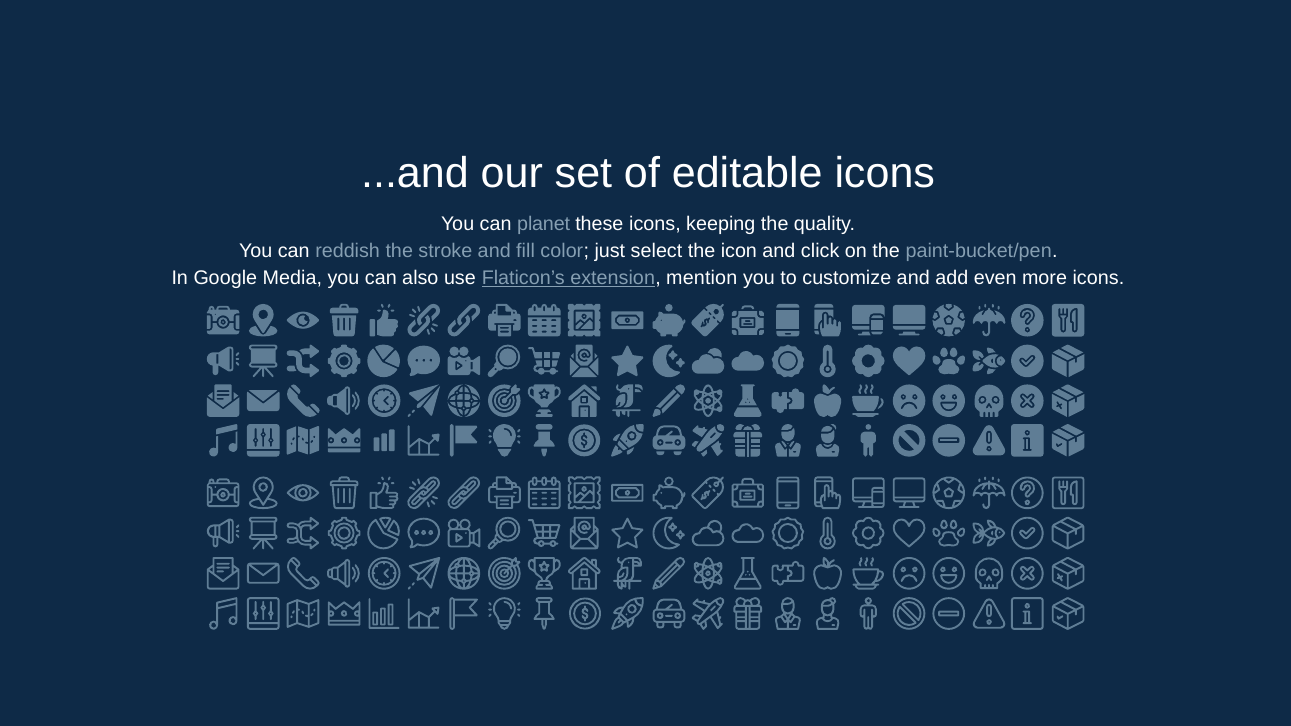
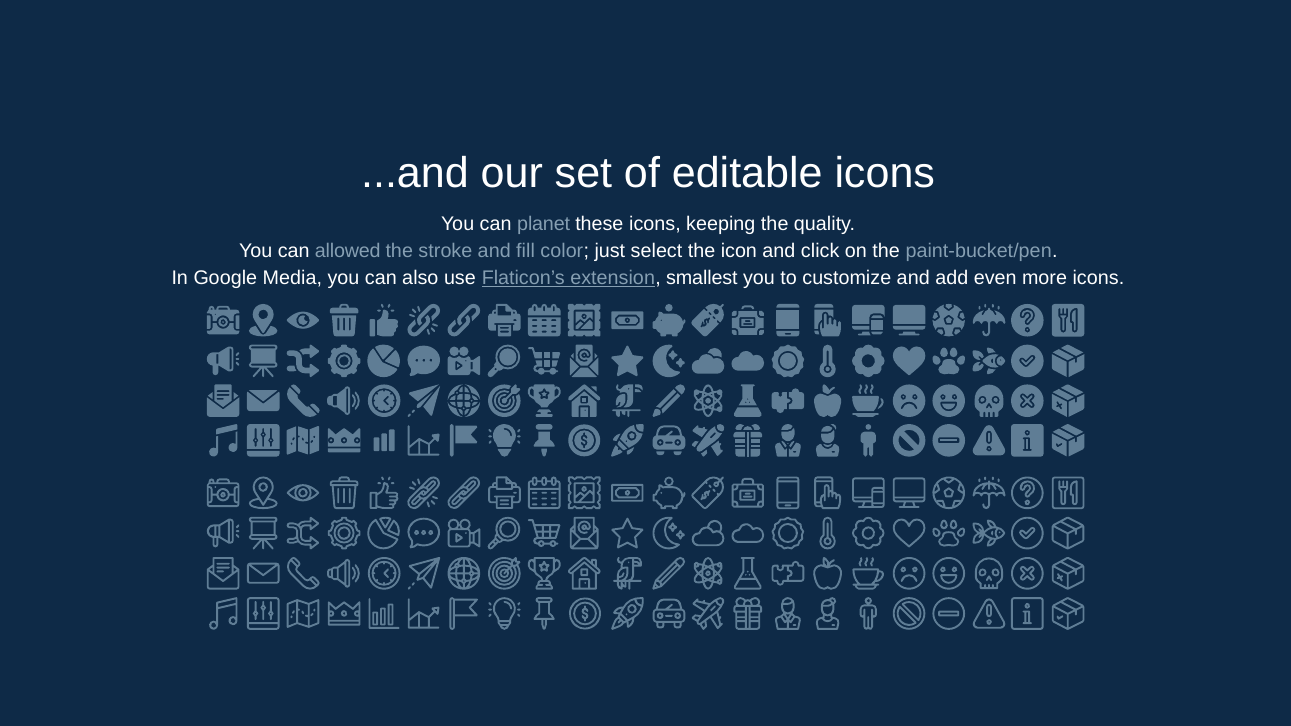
reddish: reddish -> allowed (348, 251)
mention: mention -> smallest (702, 278)
